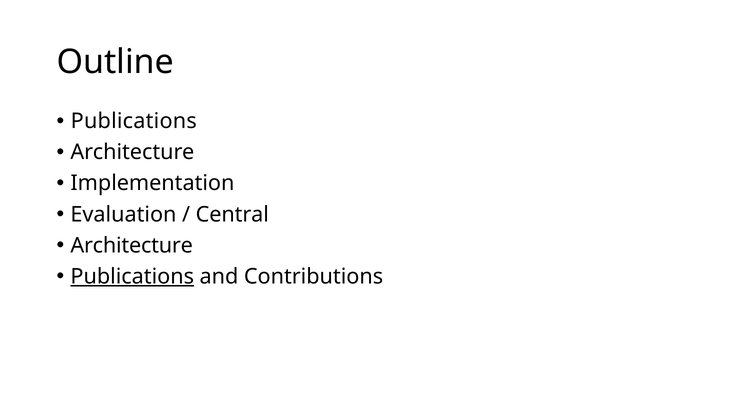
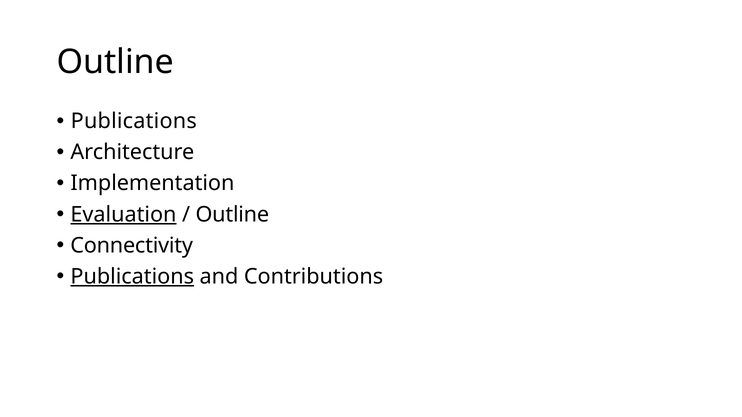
Evaluation underline: none -> present (123, 215)
Central: Central -> Outline (232, 215)
Architecture: Architecture -> Connectivity (132, 246)
